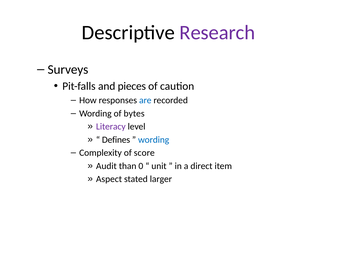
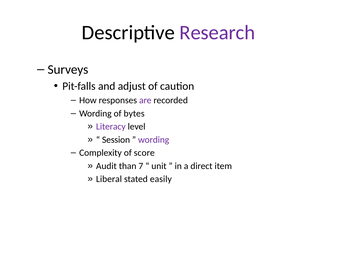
pieces: pieces -> adjust (132, 86)
are colour: blue -> purple (145, 100)
Defines: Defines -> Session (116, 140)
wording colour: blue -> purple (154, 140)
0: 0 -> 7 (141, 166)
Aspect: Aspect -> Liberal (109, 179)
larger: larger -> easily (161, 179)
